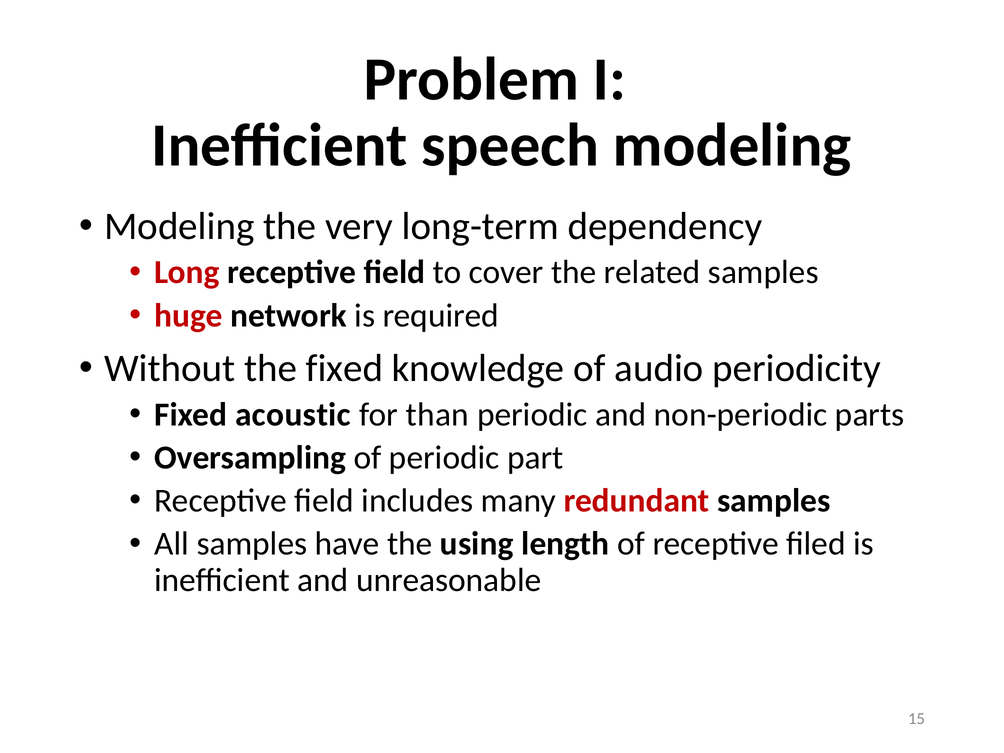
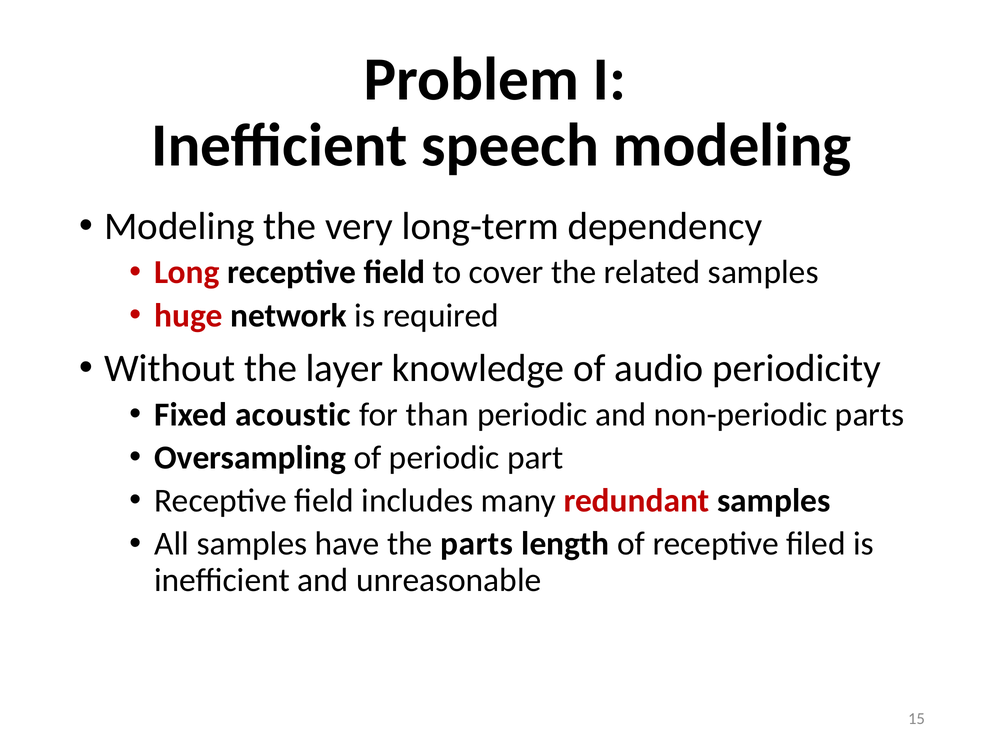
the fixed: fixed -> layer (344, 368)
the using: using -> parts (477, 544)
